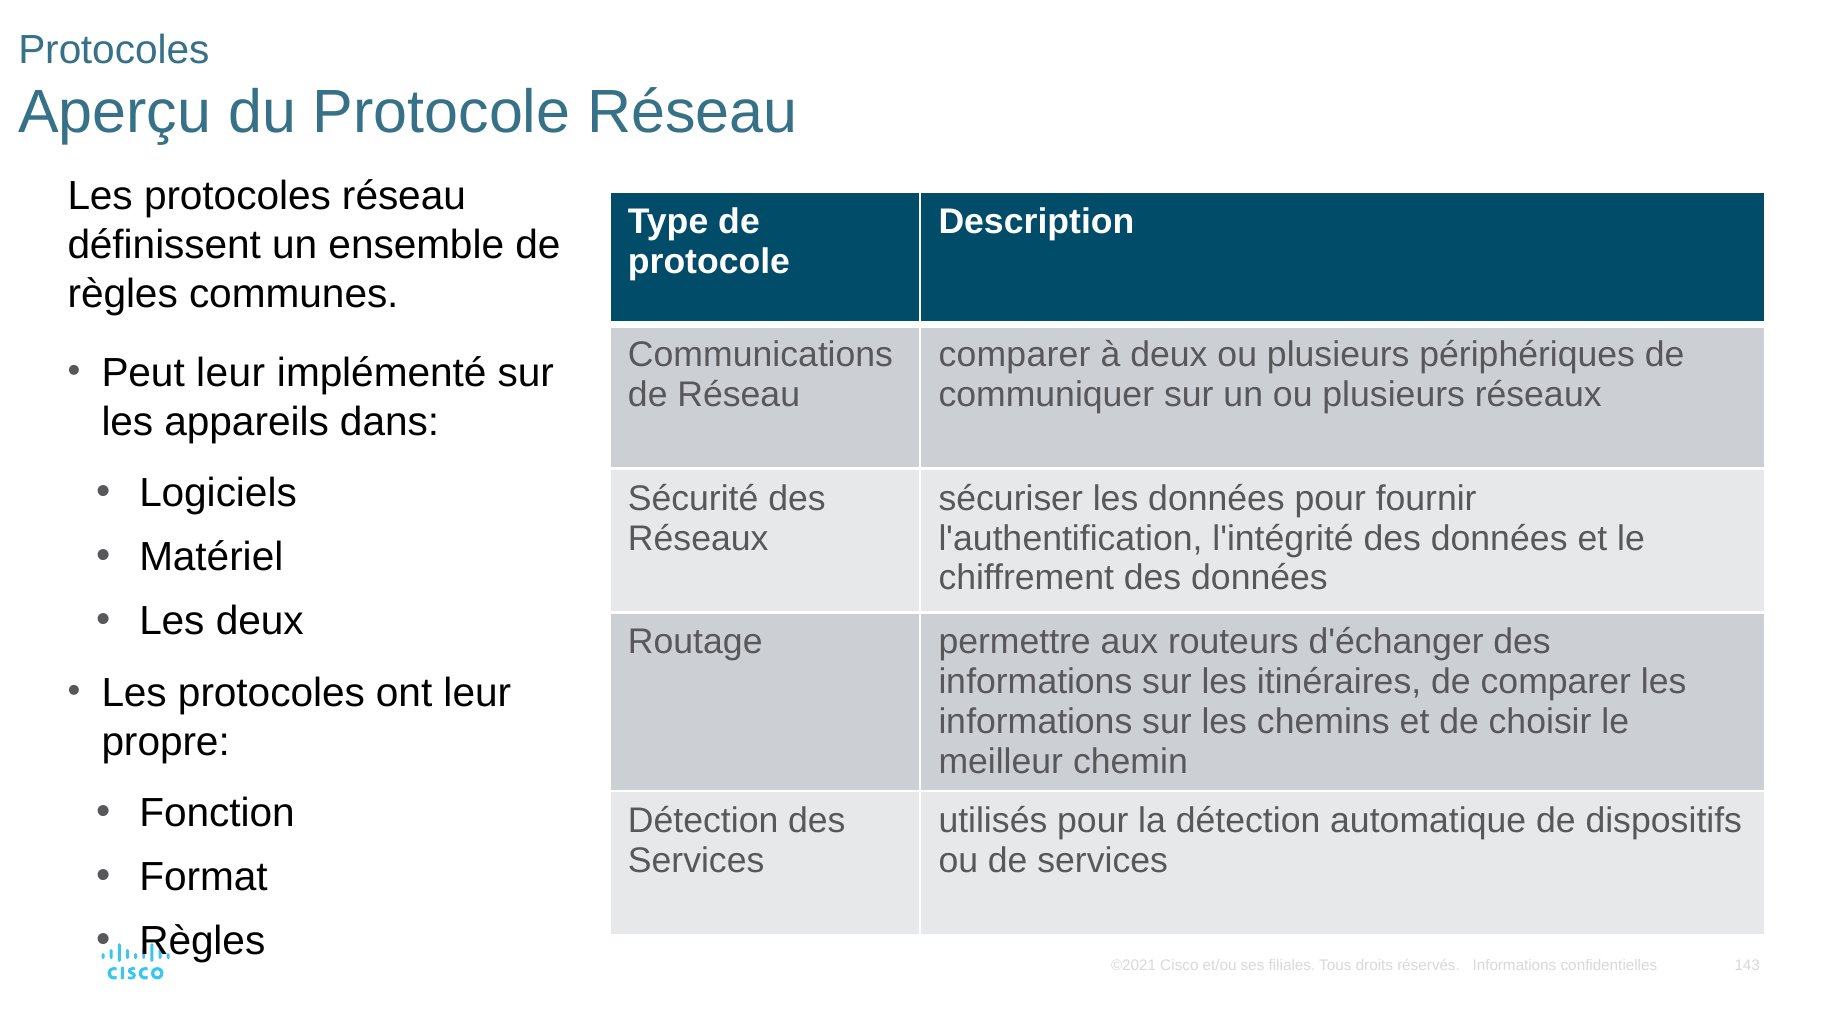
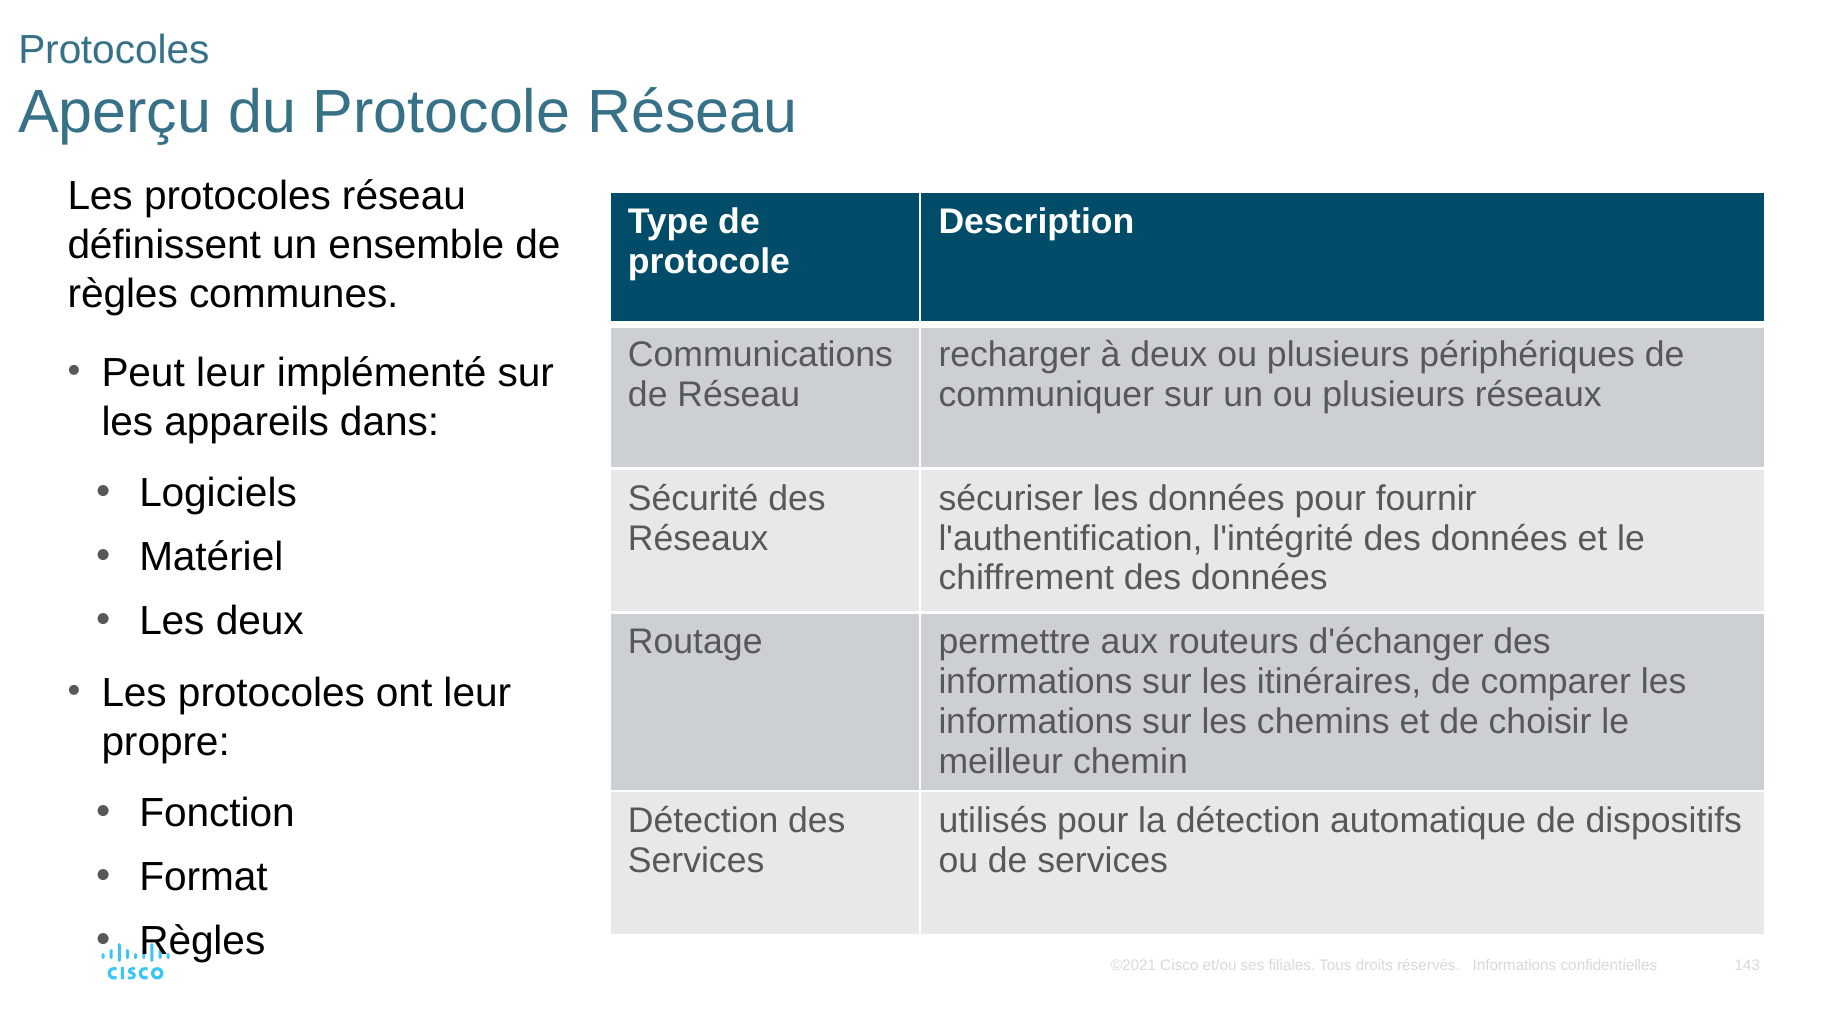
comparer: comparer -> recharger (1015, 354)
